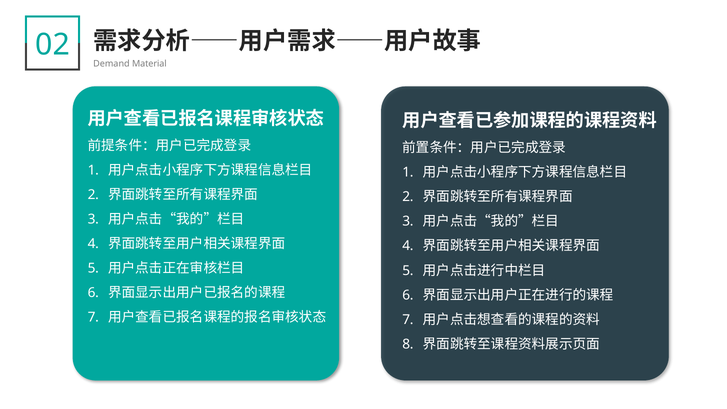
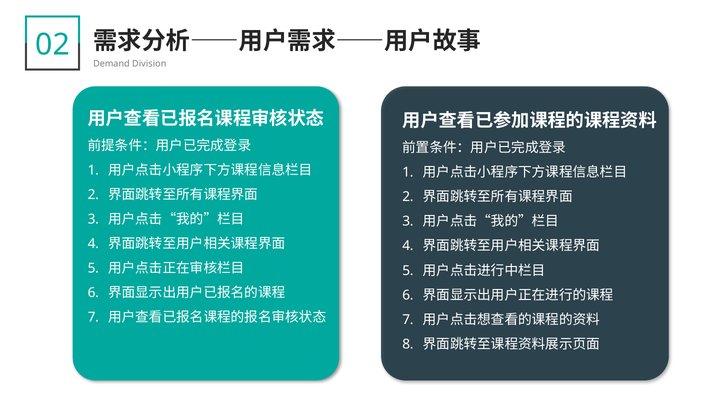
Material: Material -> Division (149, 64)
